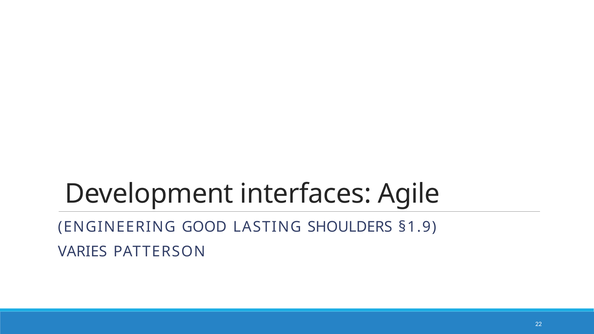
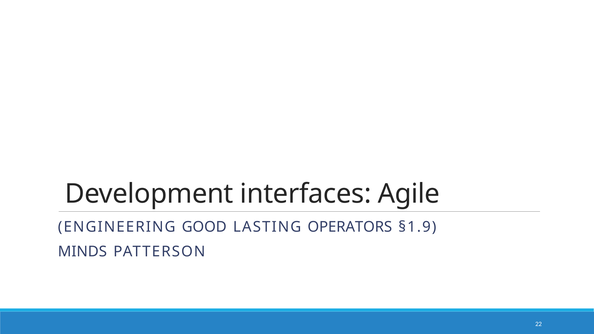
SHOULDERS: SHOULDERS -> OPERATORS (350, 227)
VARIES: VARIES -> MINDS (82, 252)
